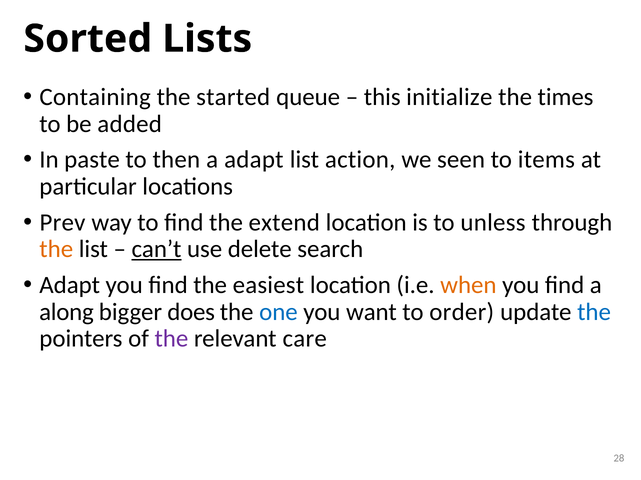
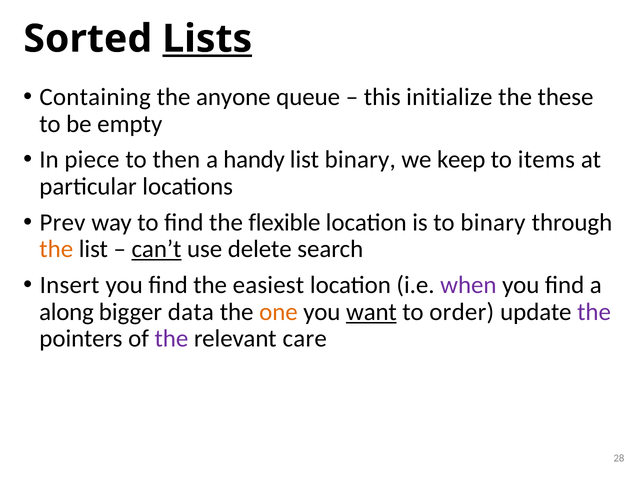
Lists underline: none -> present (207, 39)
started: started -> anyone (233, 97)
times: times -> these (566, 97)
added: added -> empty (130, 124)
paste: paste -> piece (92, 160)
a adapt: adapt -> handy (254, 160)
list action: action -> binary (360, 160)
seen: seen -> keep (461, 160)
extend: extend -> flexible (284, 223)
to unless: unless -> binary (493, 223)
Adapt: Adapt -> Insert (70, 285)
when colour: orange -> purple (468, 285)
does: does -> data (191, 312)
one colour: blue -> orange (278, 312)
want underline: none -> present (371, 312)
the colour: blue -> purple (594, 312)
